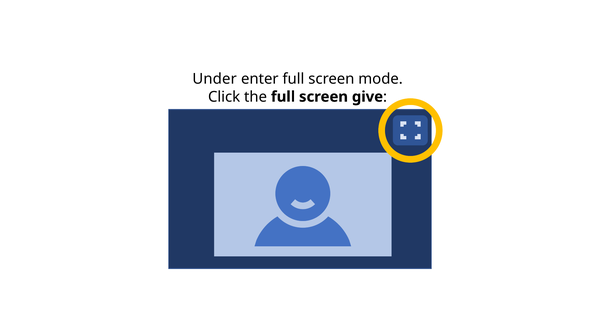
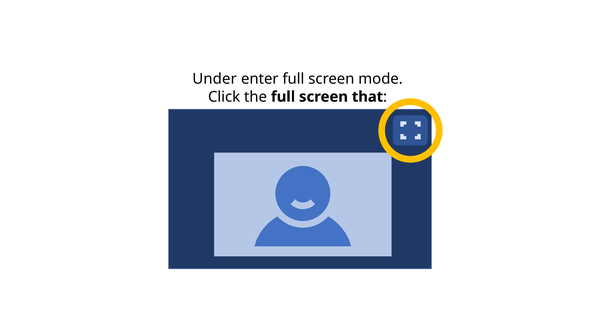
give: give -> that (368, 97)
